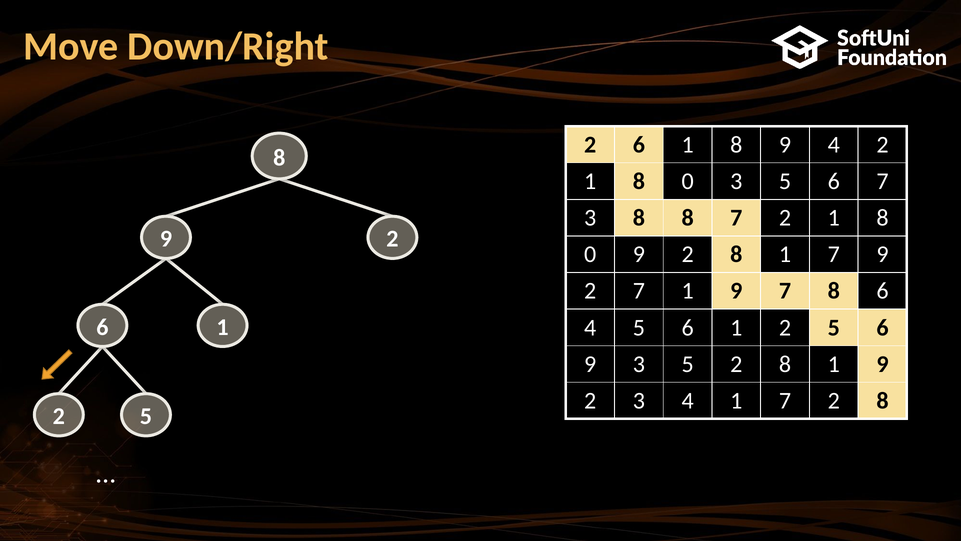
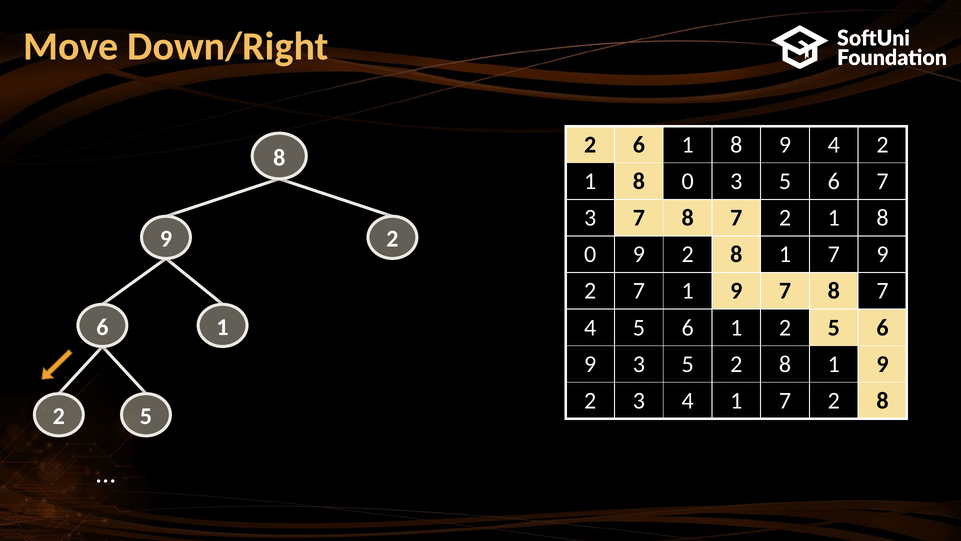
3 8: 8 -> 7 (639, 218)
9 7 8 6: 6 -> 7 (883, 291)
